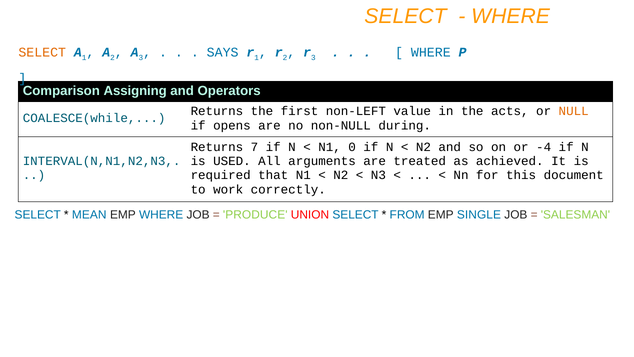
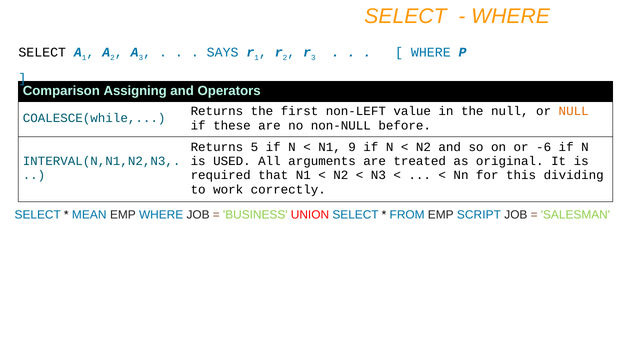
SELECT colour: orange -> black (42, 52)
the acts: acts -> null (510, 111)
opens: opens -> these (232, 125)
during: during -> before (405, 125)
7: 7 -> 5 (254, 147)
0: 0 -> 9 (352, 147)
-4: -4 -> -6 (544, 147)
achieved: achieved -> original (510, 161)
document: document -> dividing (574, 175)
PRODUCE: PRODUCE -> BUSINESS (255, 215)
SINGLE: SINGLE -> SCRIPT (479, 215)
